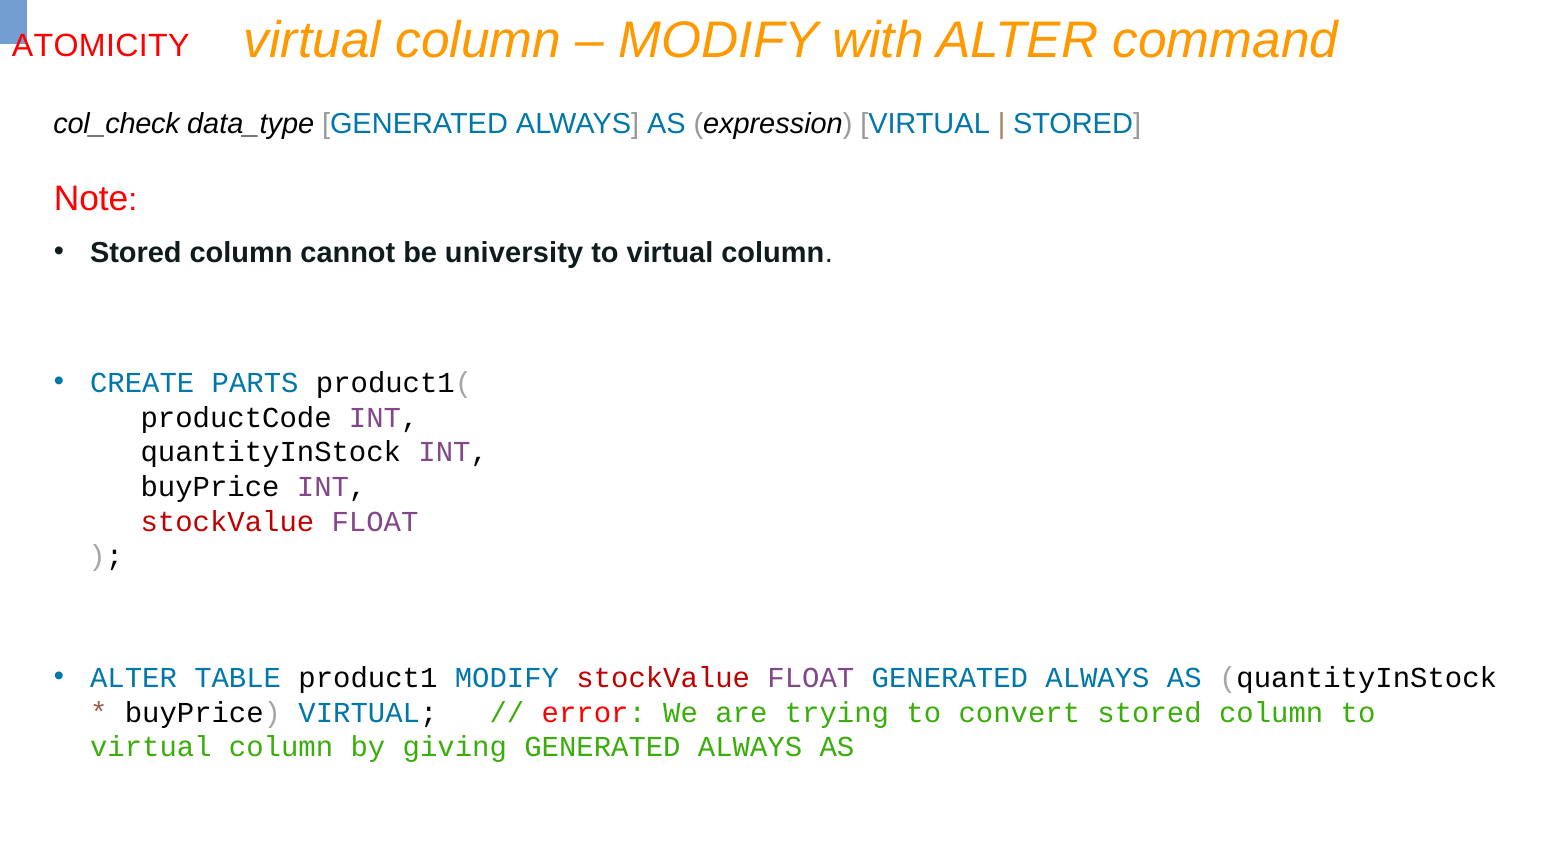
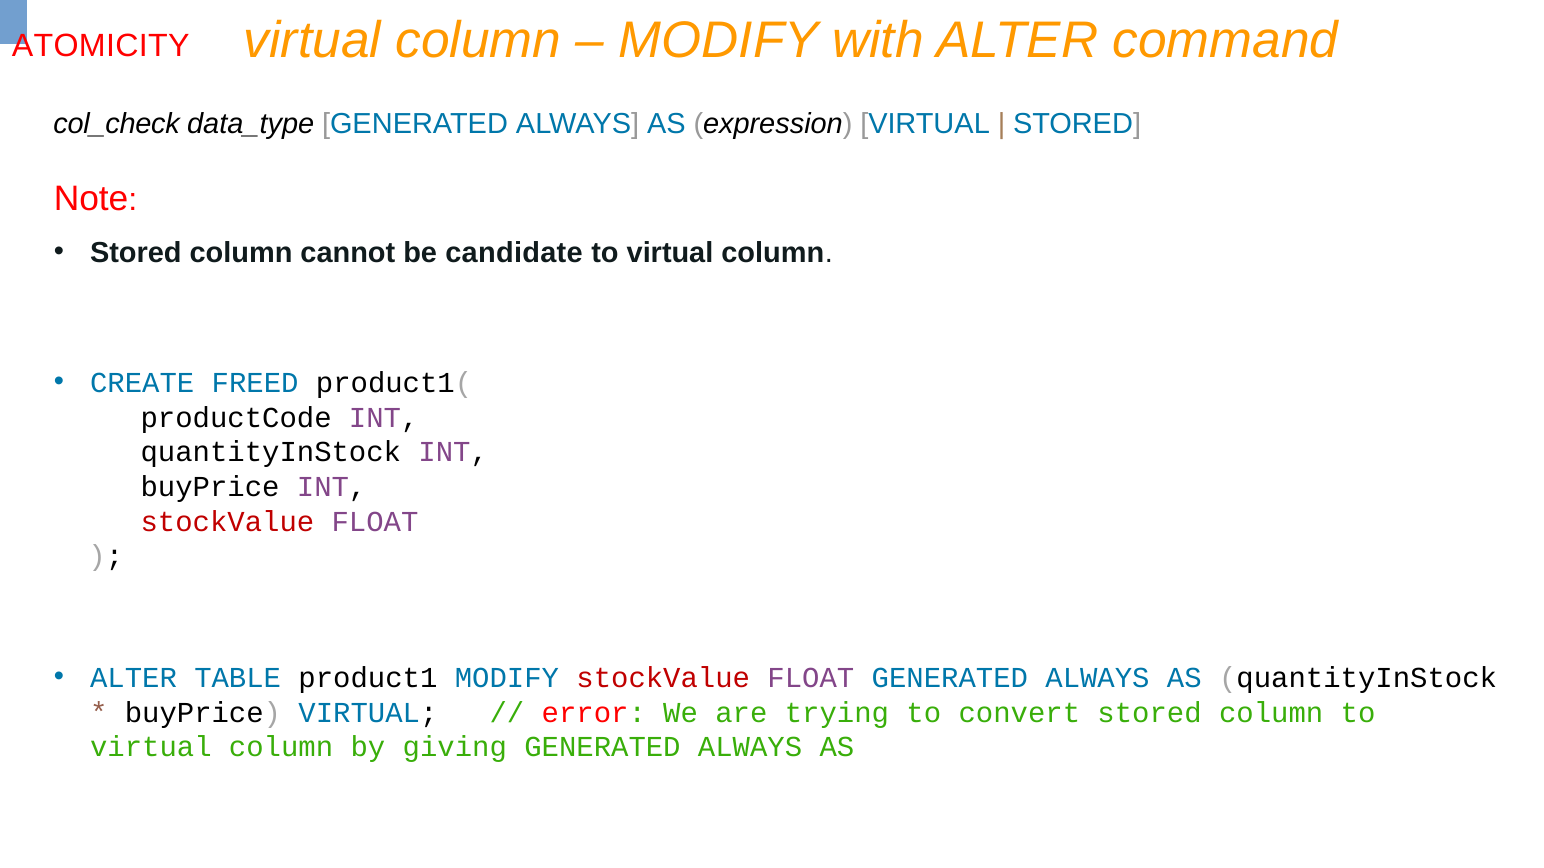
university: university -> candidate (514, 253)
PARTS: PARTS -> FREED (255, 383)
